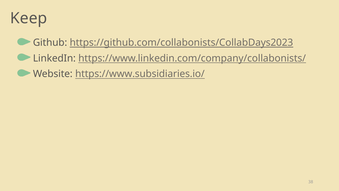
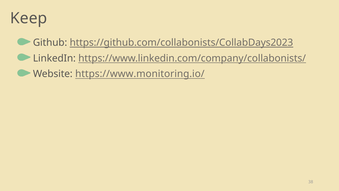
https://www.subsidiaries.io/: https://www.subsidiaries.io/ -> https://www.monitoring.io/ (140, 74)
